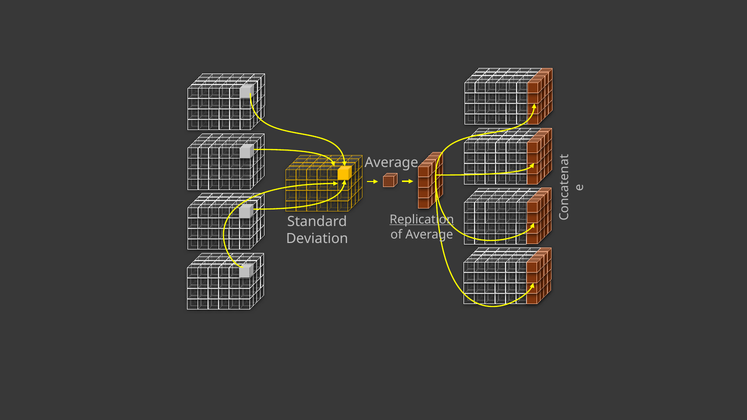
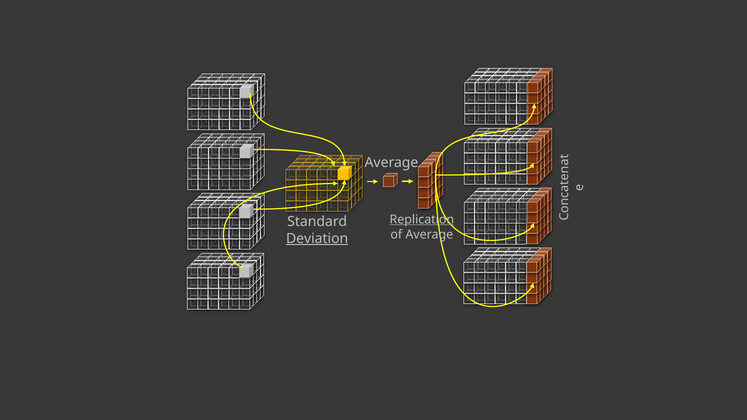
Deviation underline: none -> present (317, 239)
